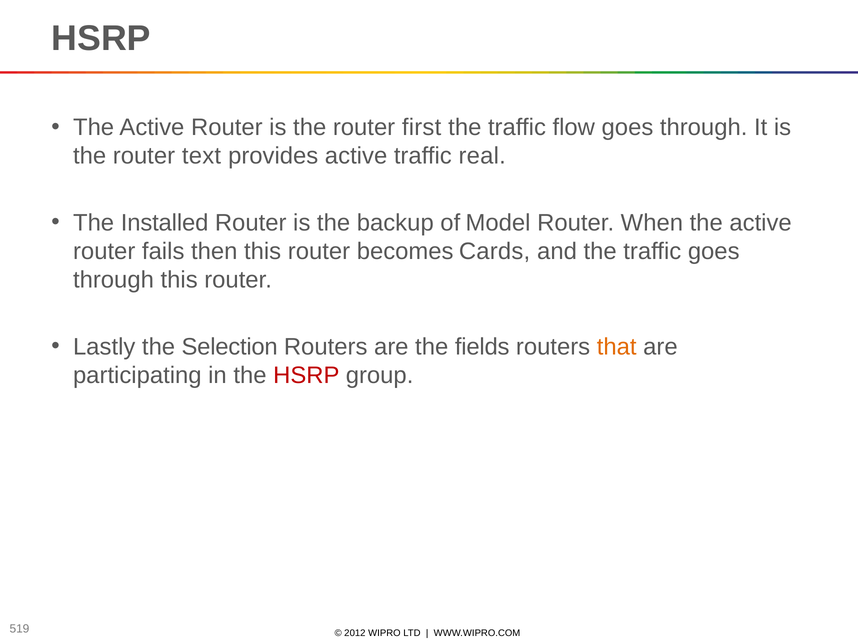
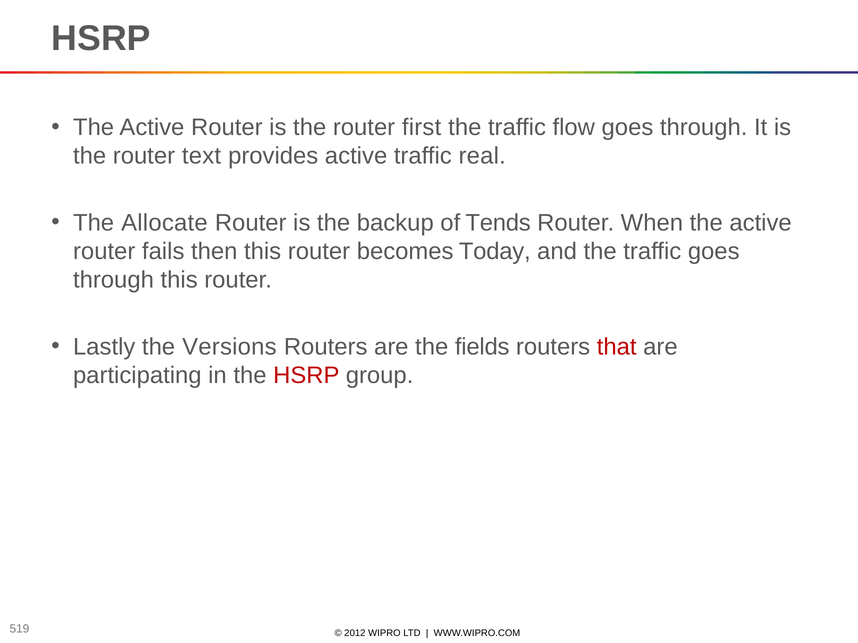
Installed: Installed -> Allocate (164, 223)
Model: Model -> Tends (498, 223)
Cards: Cards -> Today (495, 252)
Selection: Selection -> Versions (229, 347)
that colour: orange -> red (617, 347)
